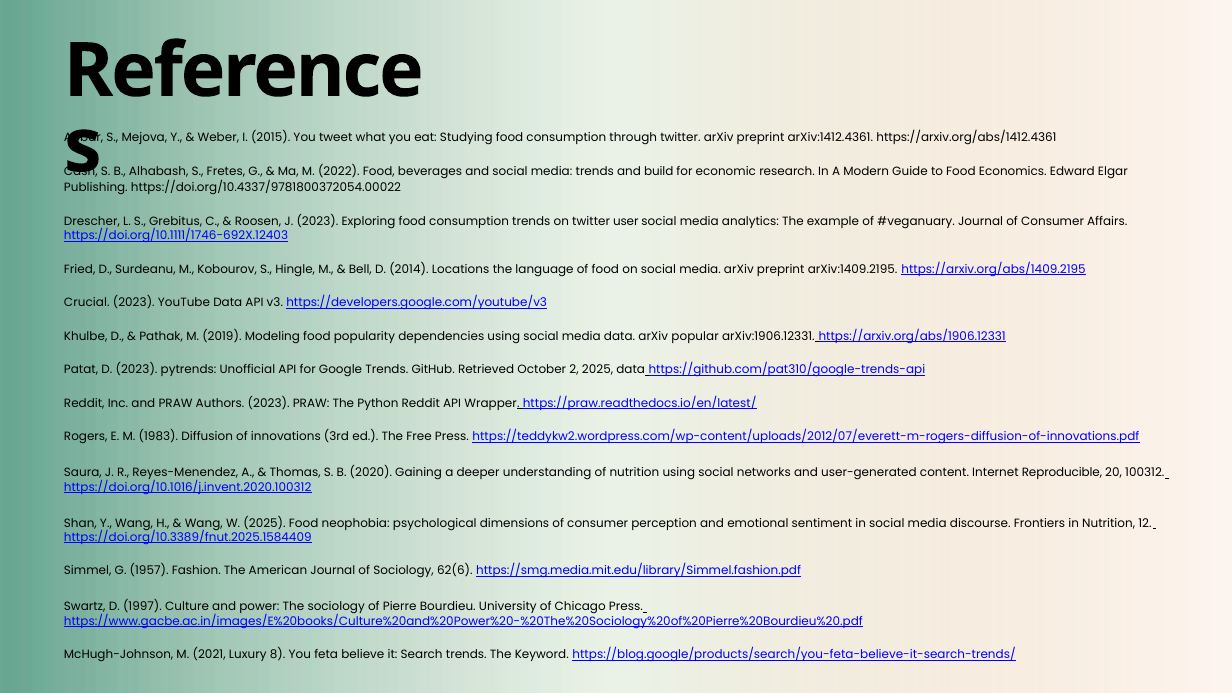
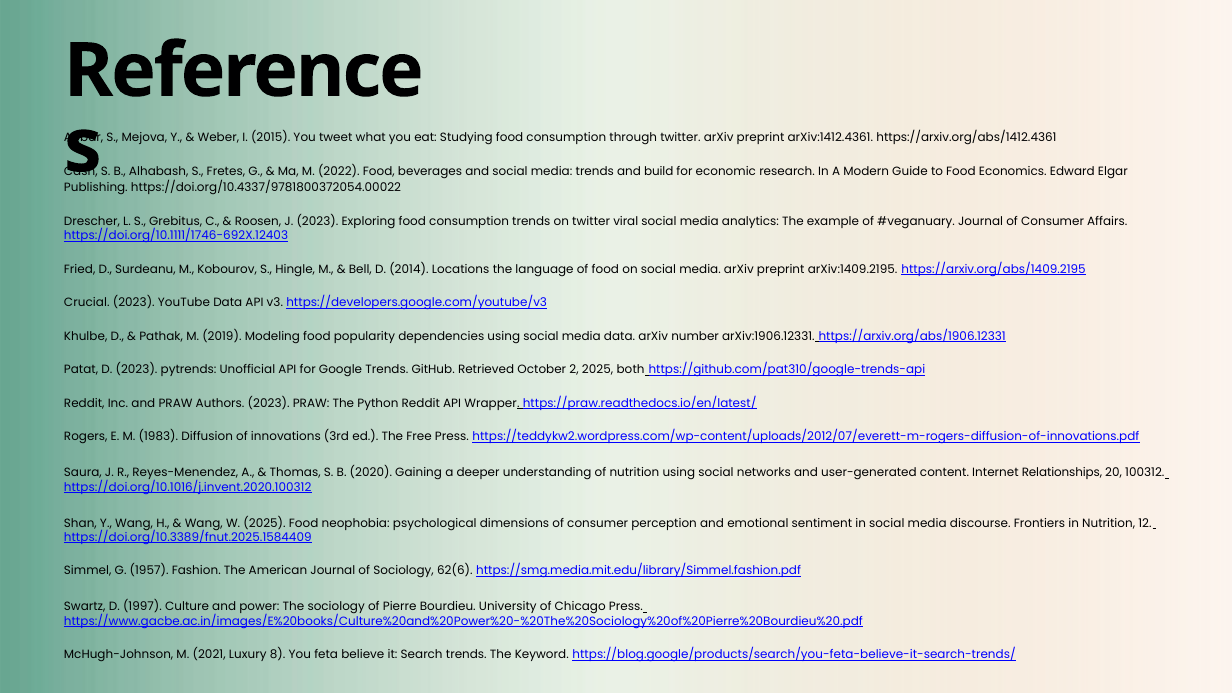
user: user -> viral (626, 221)
popular: popular -> number (695, 336)
2025 data: data -> both (631, 370)
Reproducible: Reproducible -> Relationships (1062, 473)
